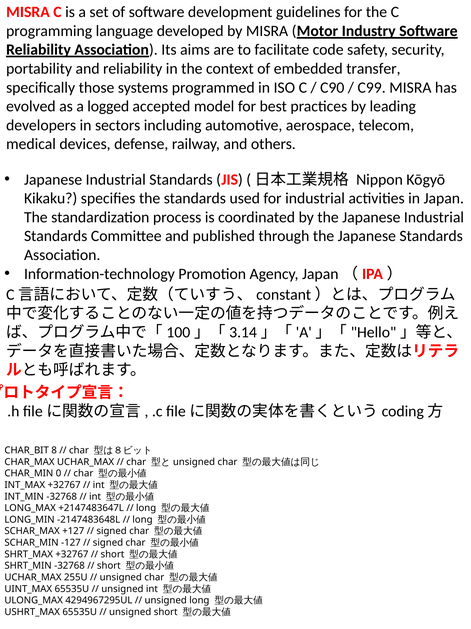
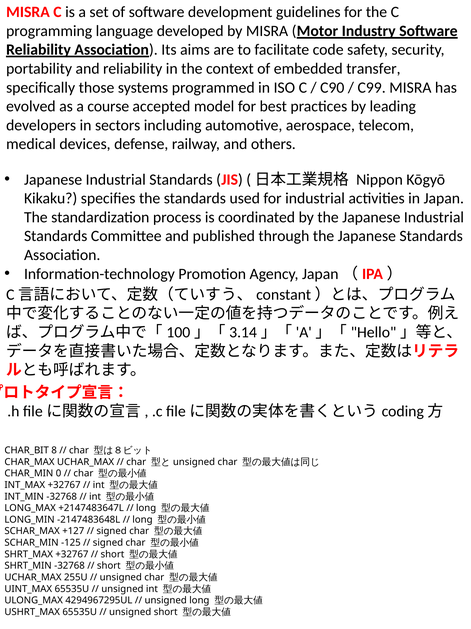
logged: logged -> course (108, 106)
-127: -127 -> -125 (71, 542)
